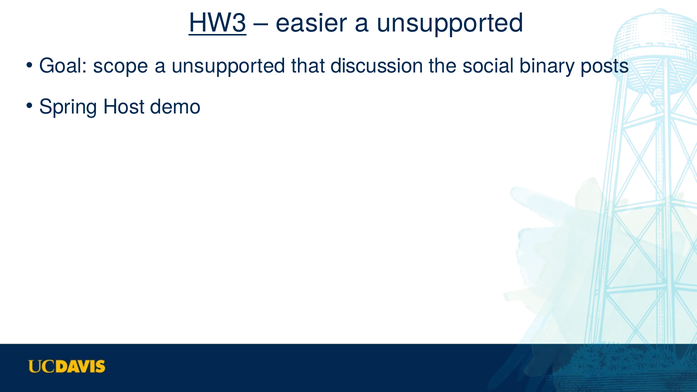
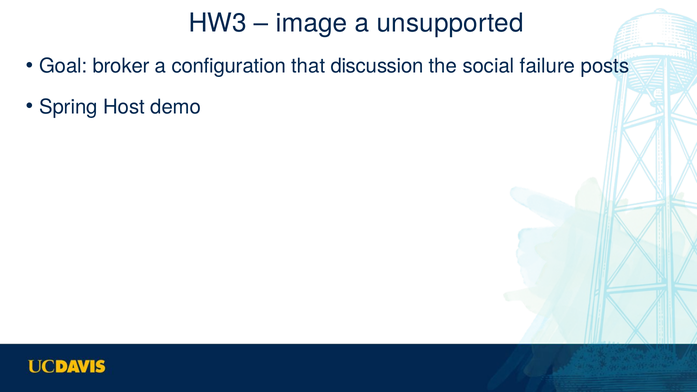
HW3 underline: present -> none (218, 23)
easier: easier -> image (312, 23)
scope: scope -> broker (121, 66)
unsupported: unsupported -> configuration (229, 66)
binary: binary -> failure (548, 66)
